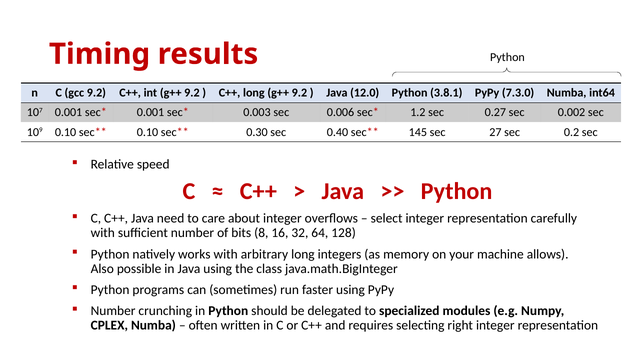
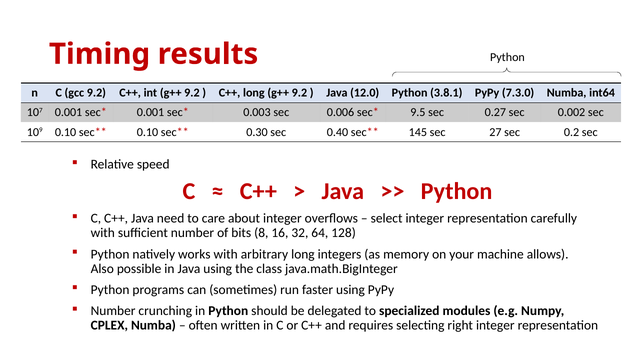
1.2: 1.2 -> 9.5 (418, 112)
